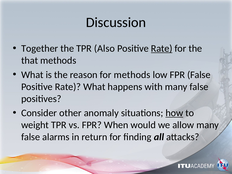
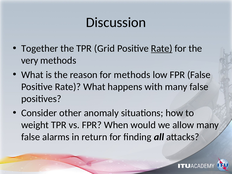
Also: Also -> Grid (104, 48)
that: that -> very (30, 60)
how underline: present -> none (174, 113)
